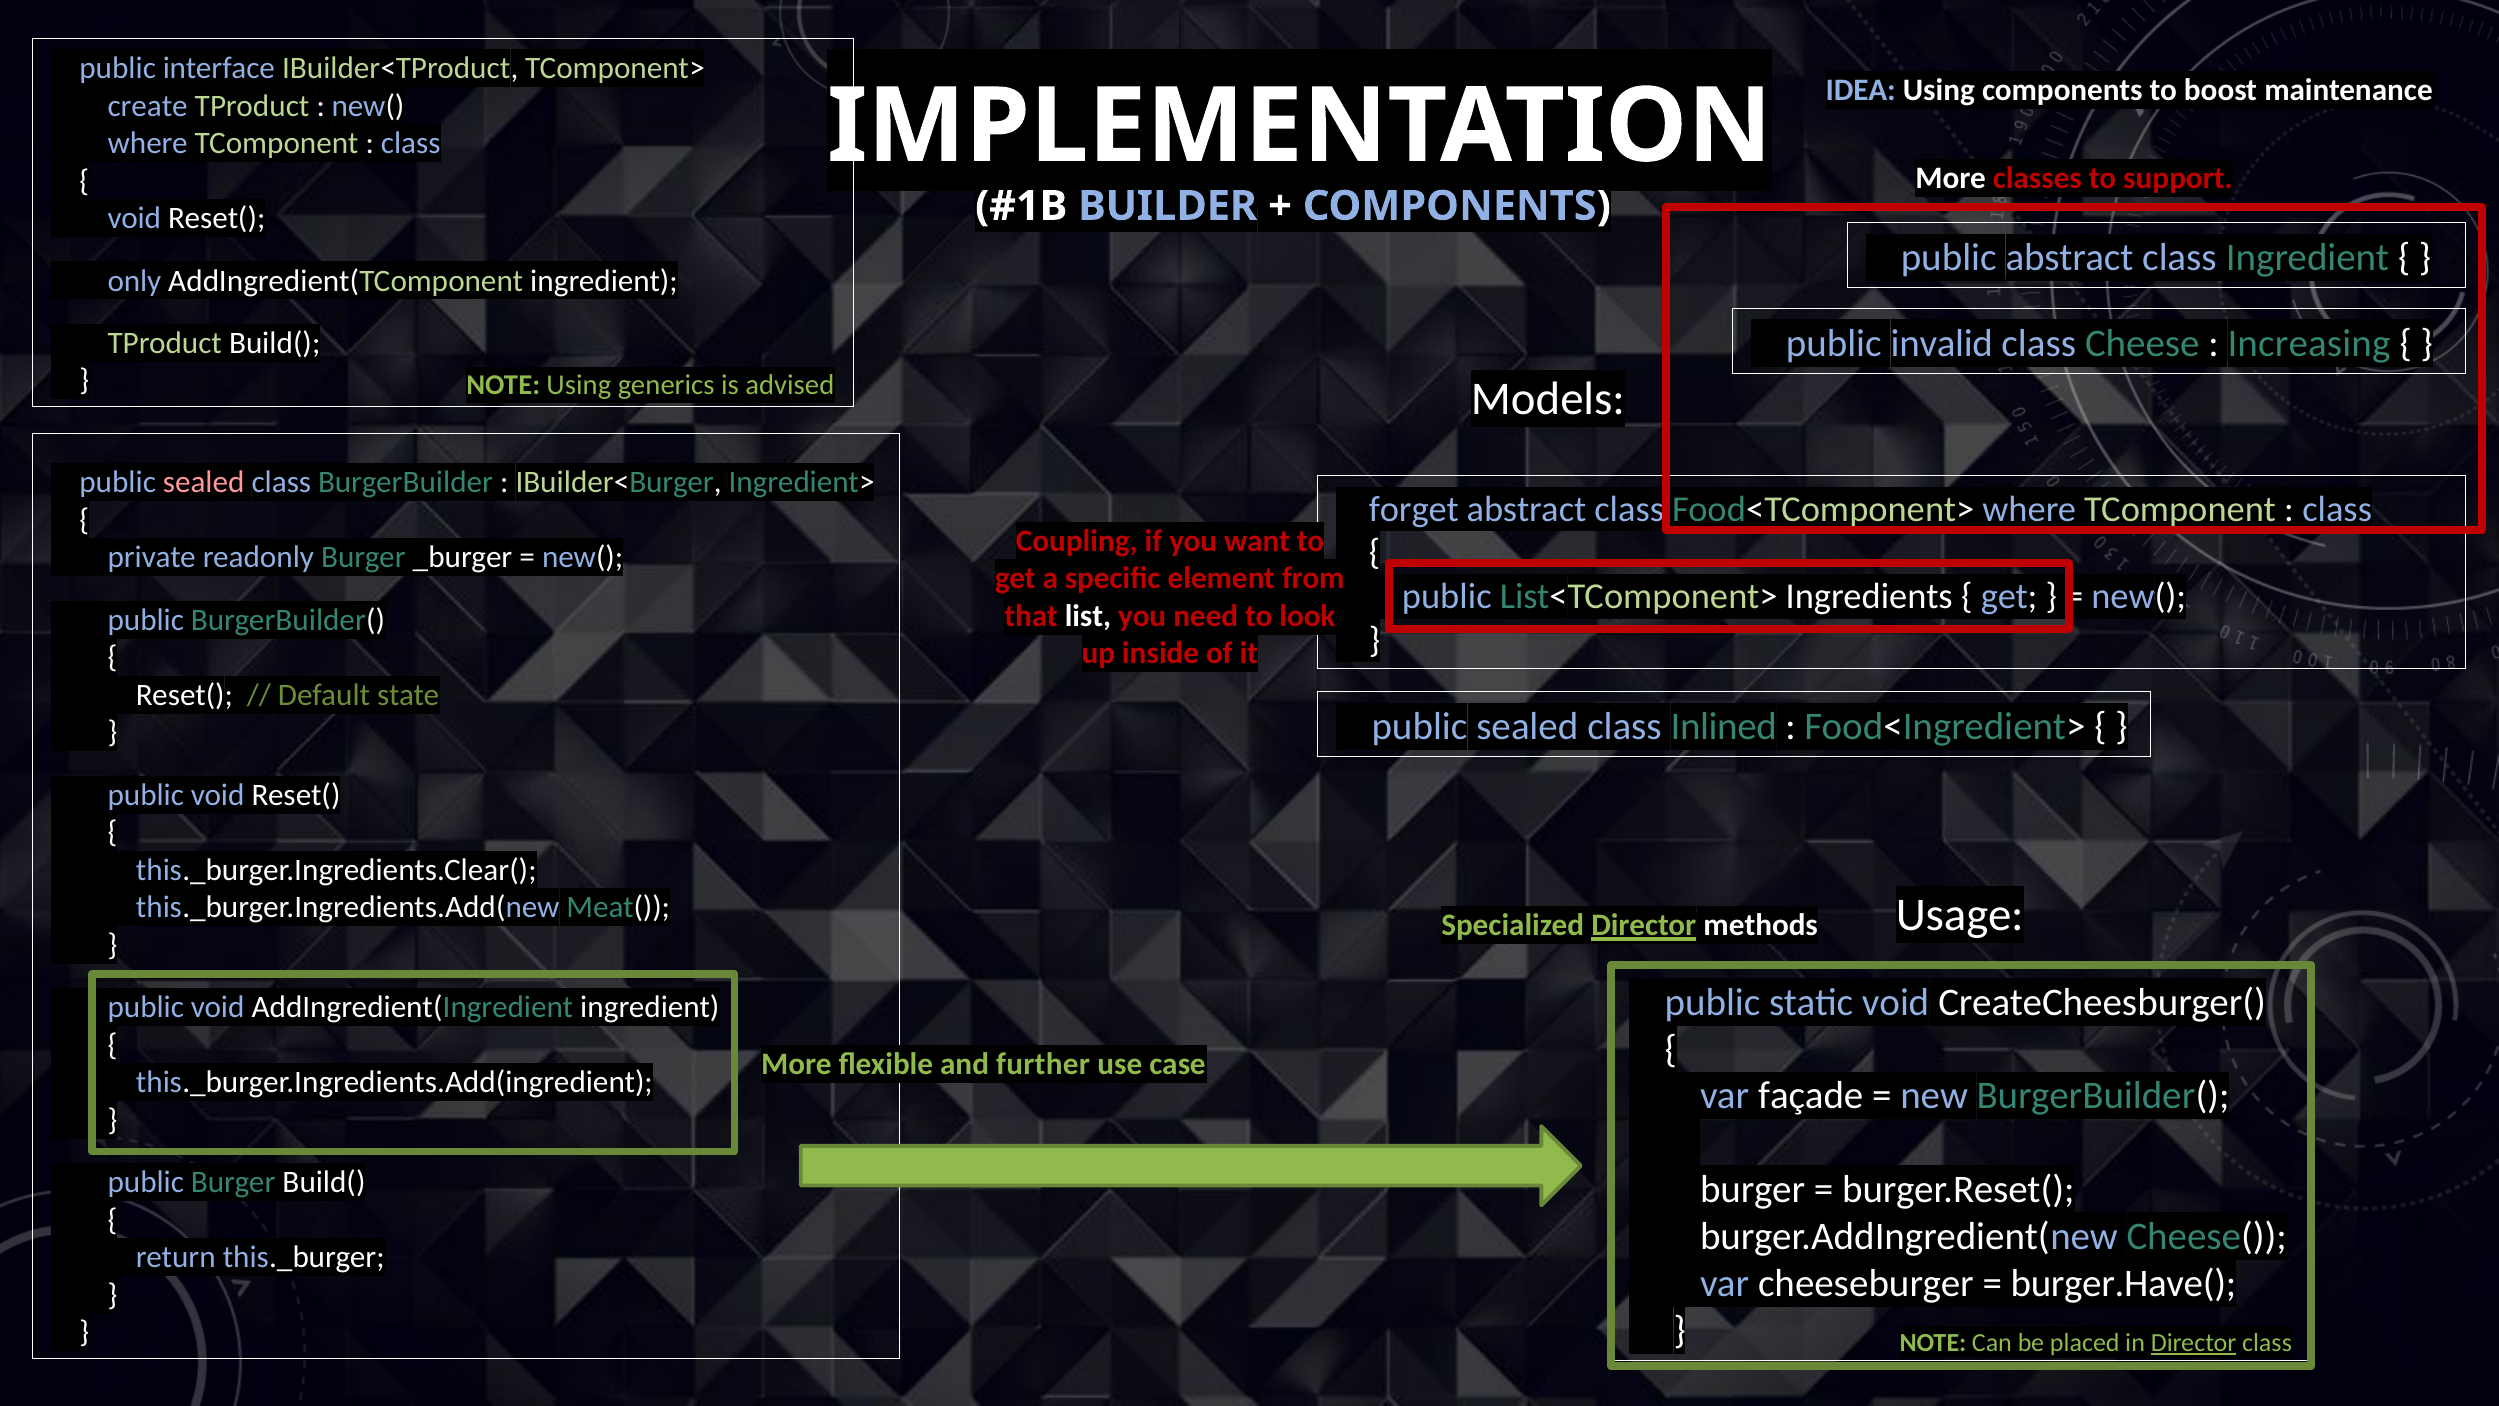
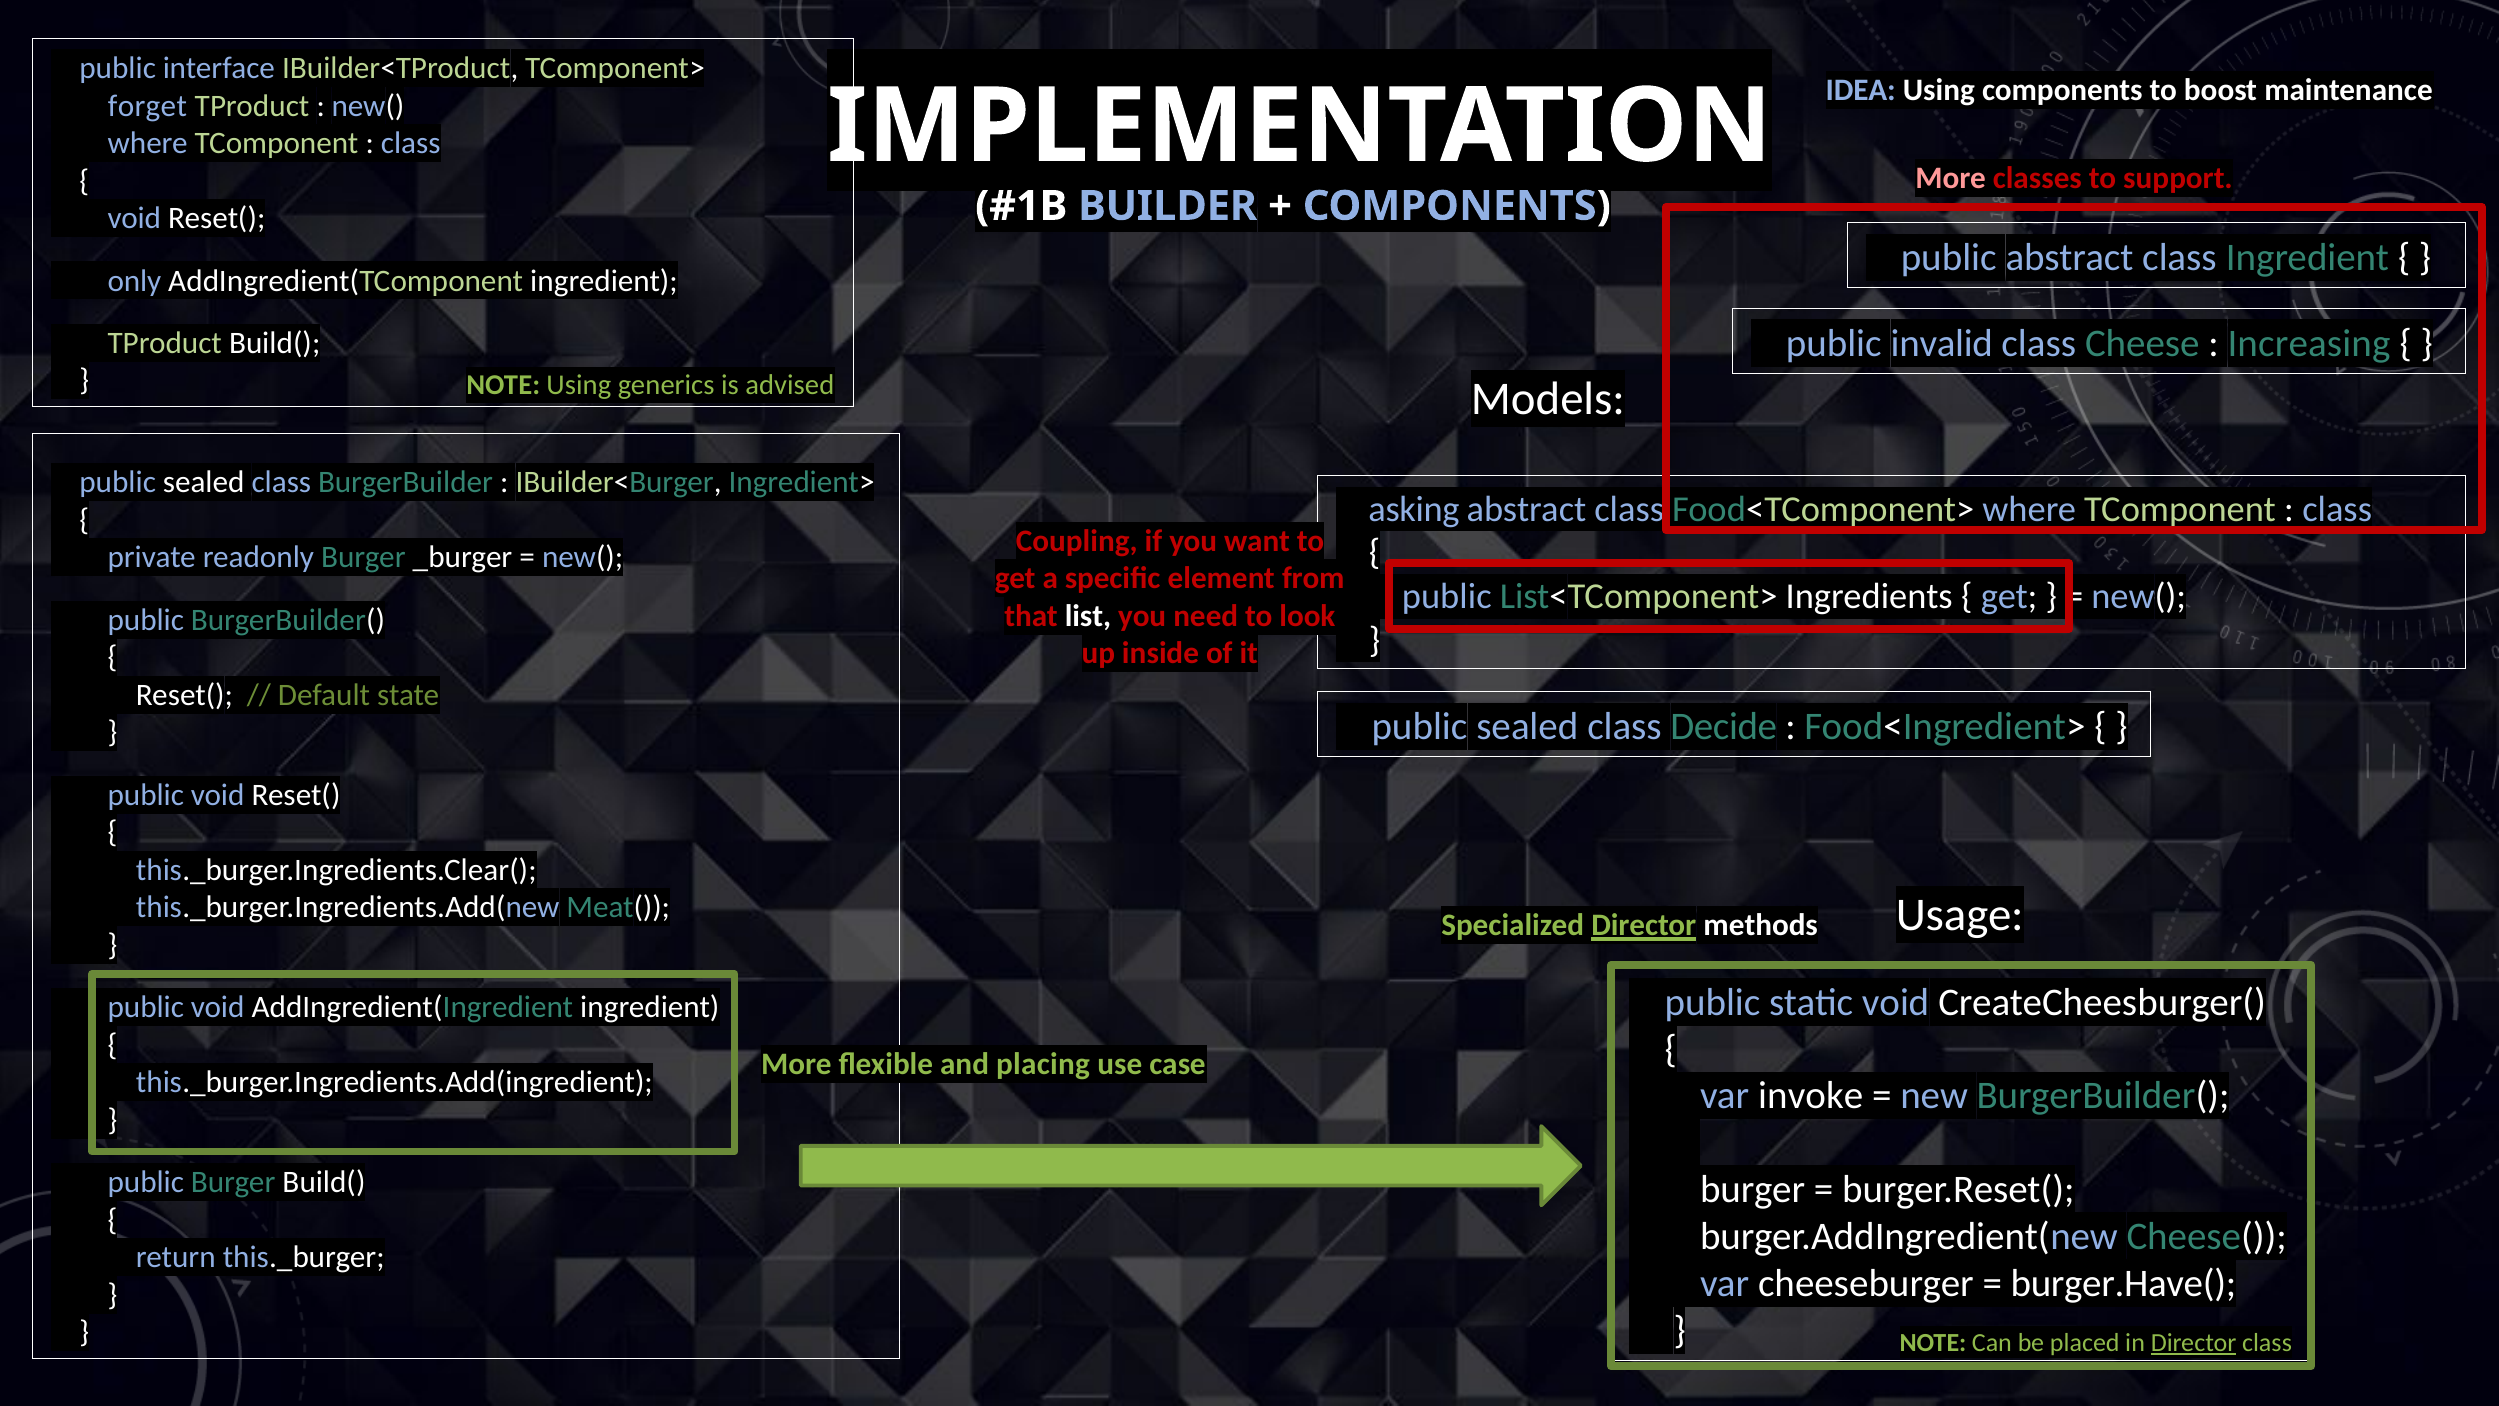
create: create -> forget (147, 106)
More colour: white -> pink (1951, 178)
sealed colour: pink -> white (204, 483)
forget: forget -> asking (1414, 509)
Inlined: Inlined -> Decide (1724, 727)
further: further -> placing (1043, 1064)
façade: façade -> invoke (1811, 1096)
